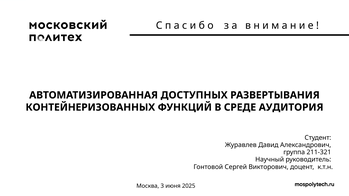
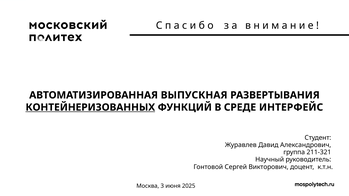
ДОСТУПНЫХ: ДОСТУПНЫХ -> ВЫПУСКНАЯ (194, 95)
КОНТЕЙНЕРИЗОВАННЫХ underline: none -> present (90, 107)
АУДИТОРИЯ: АУДИТОРИЯ -> ИНТЕРФЕЙС (291, 107)
